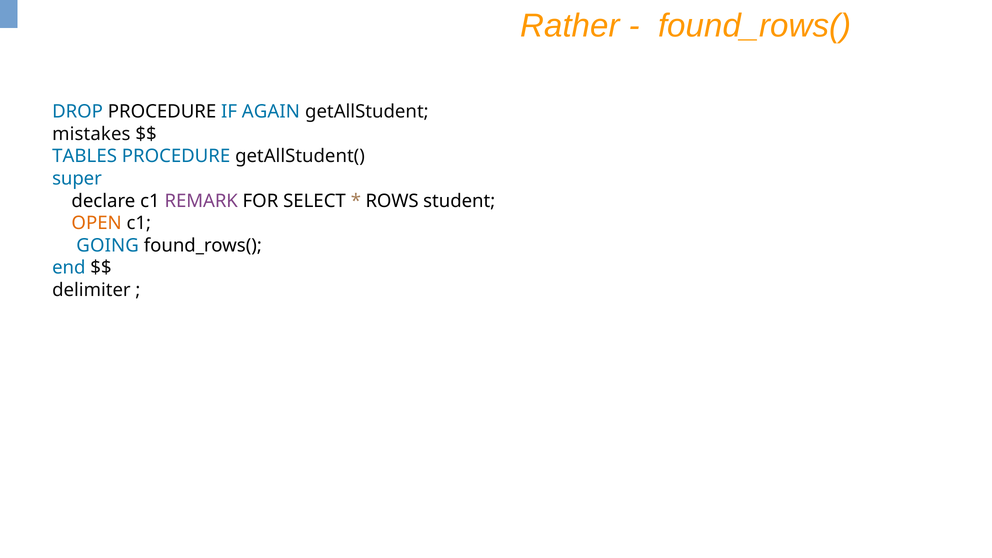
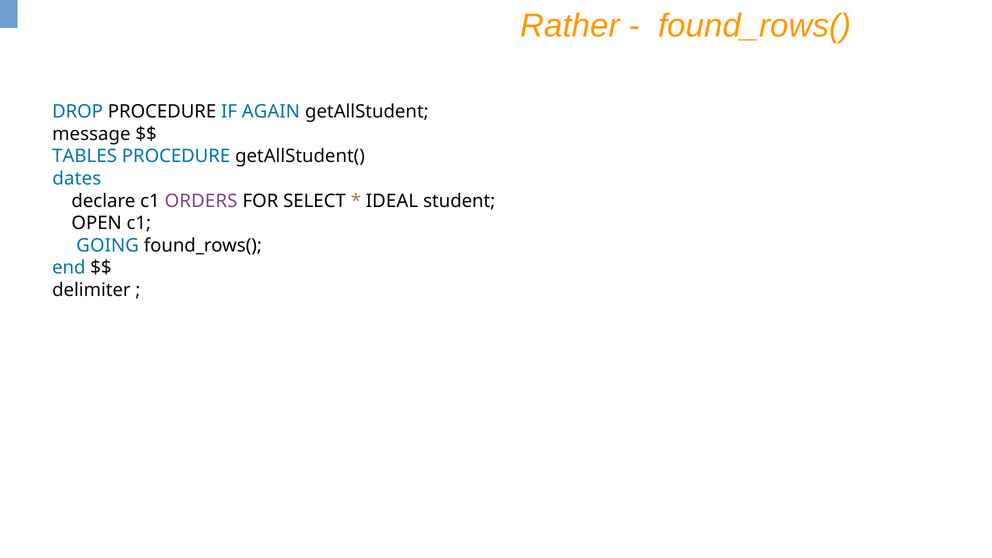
mistakes: mistakes -> message (91, 134)
super: super -> dates (77, 179)
REMARK: REMARK -> ORDERS (201, 201)
ROWS: ROWS -> IDEAL (392, 201)
OPEN colour: orange -> black (97, 223)
